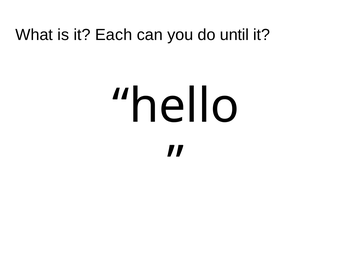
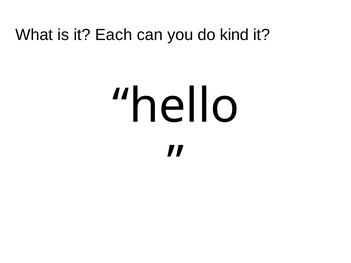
until: until -> kind (234, 35)
